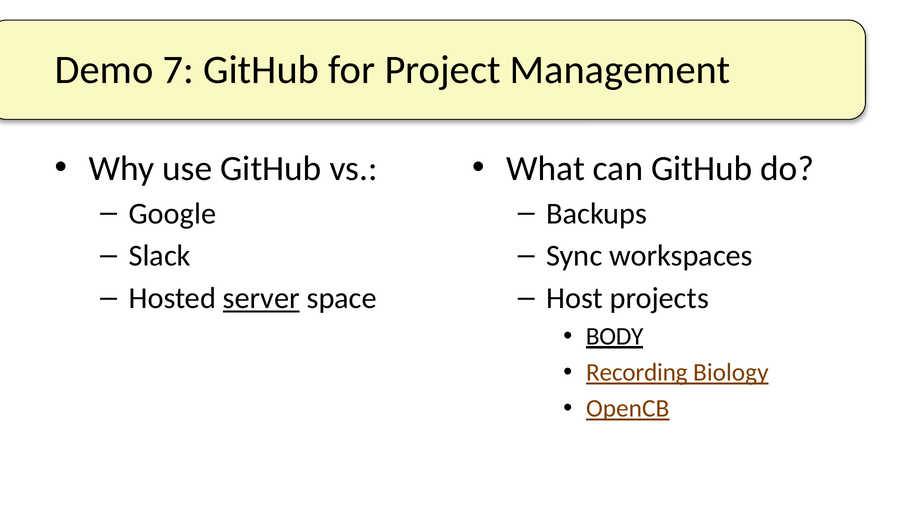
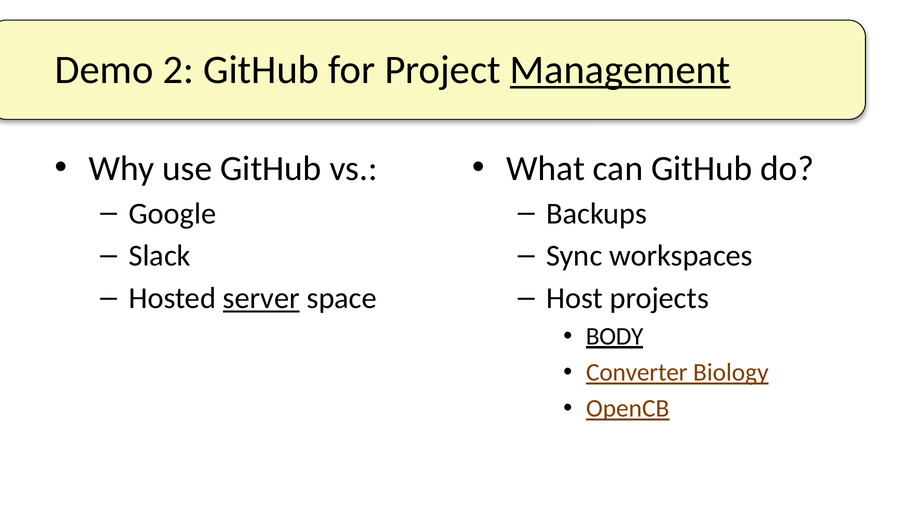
7: 7 -> 2 (178, 70)
Management underline: none -> present (620, 70)
Recording: Recording -> Converter (637, 373)
